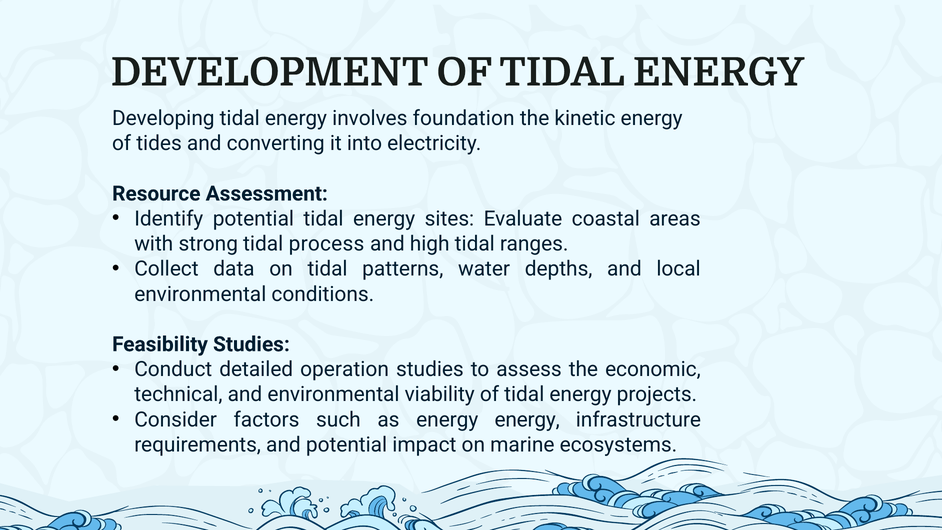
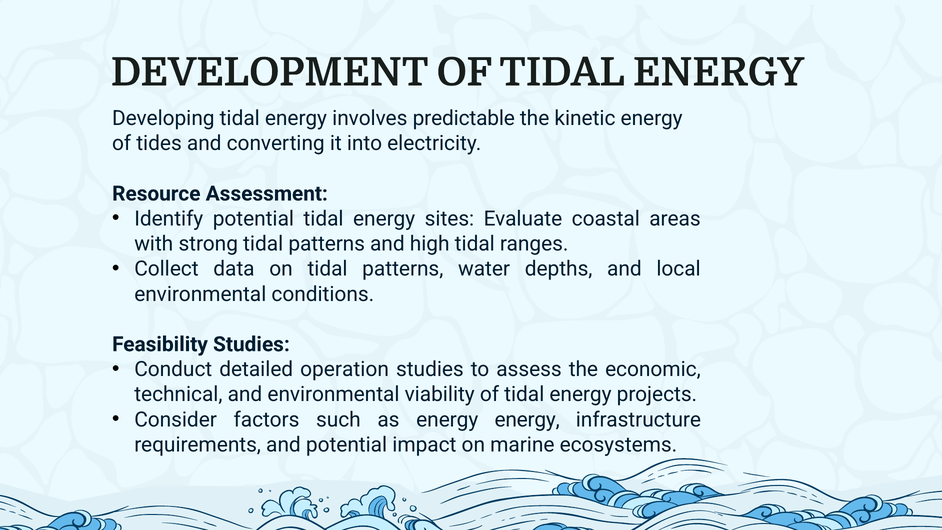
foundation: foundation -> predictable (464, 118)
strong tidal process: process -> patterns (327, 244)
